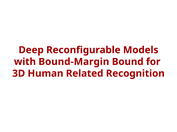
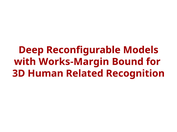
Bound-Margin: Bound-Margin -> Works-Margin (74, 62)
